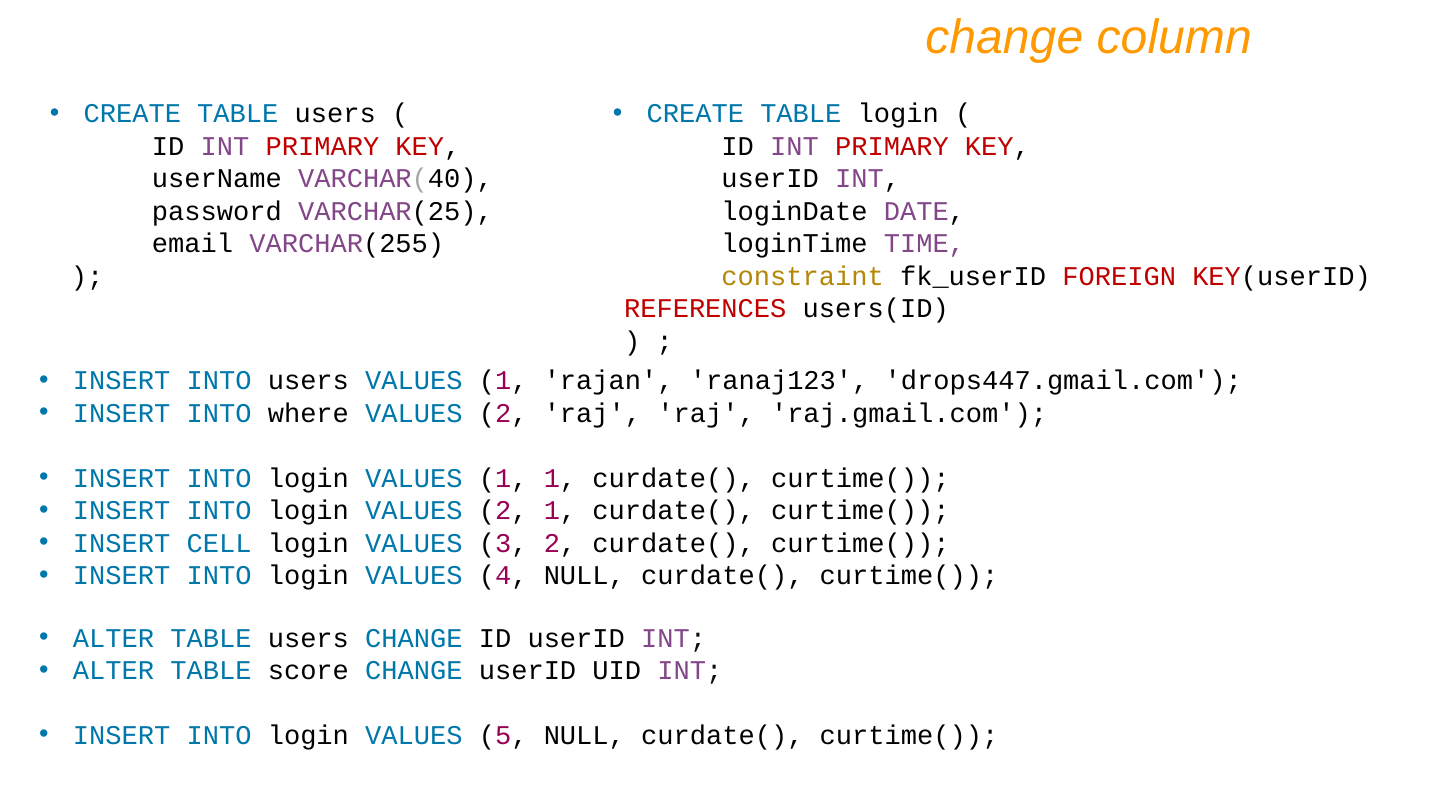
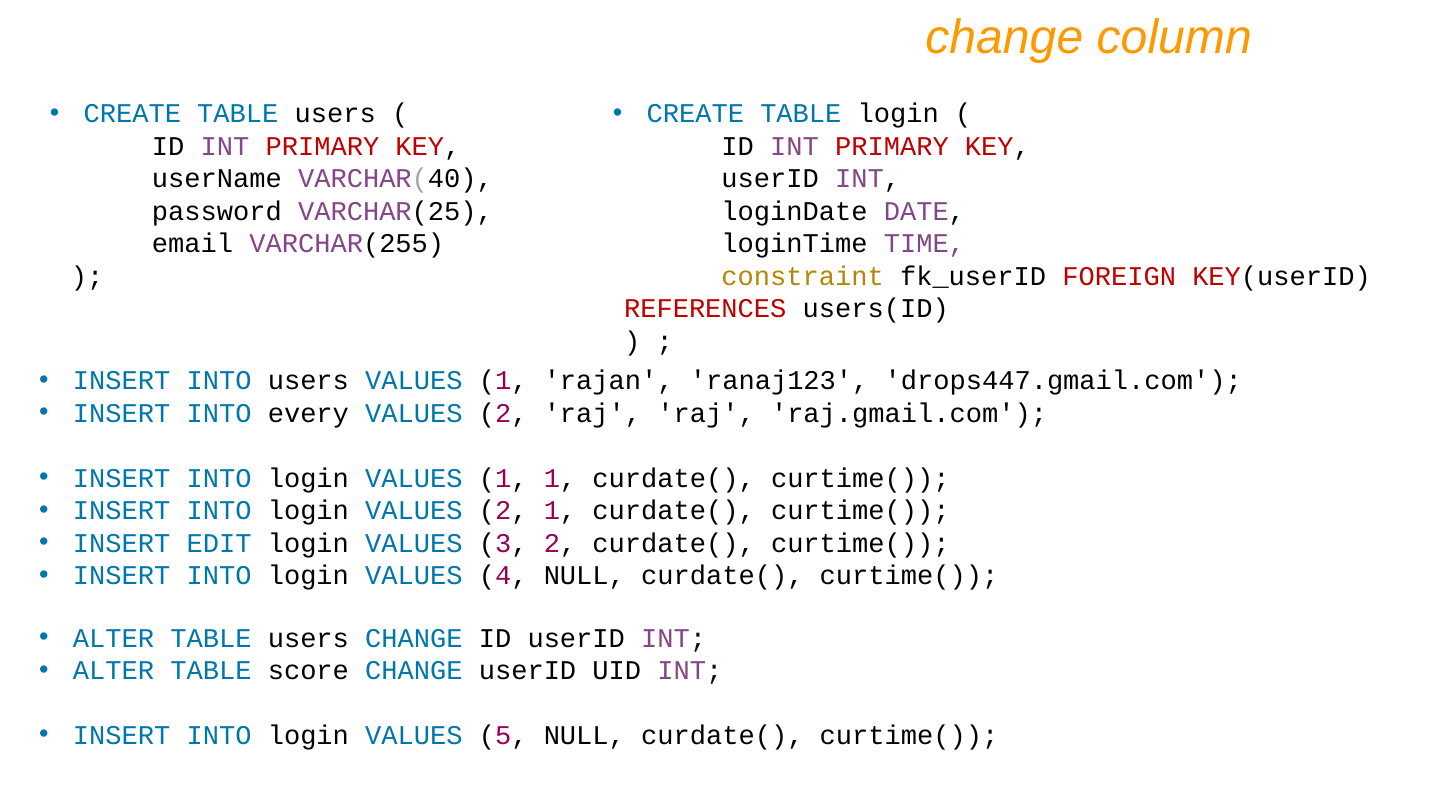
where: where -> every (308, 413)
CELL: CELL -> EDIT (219, 543)
